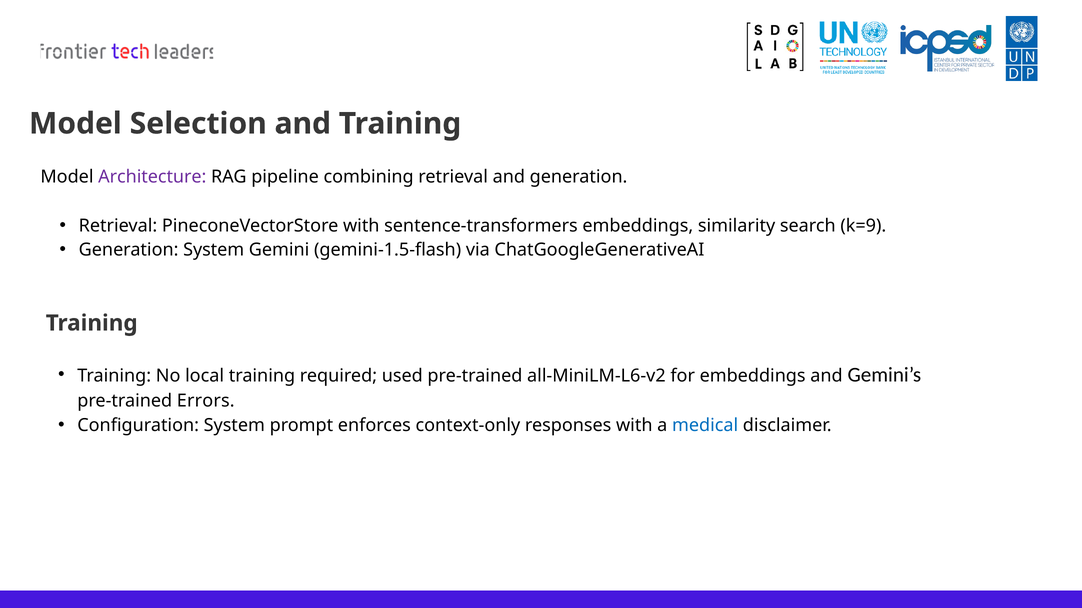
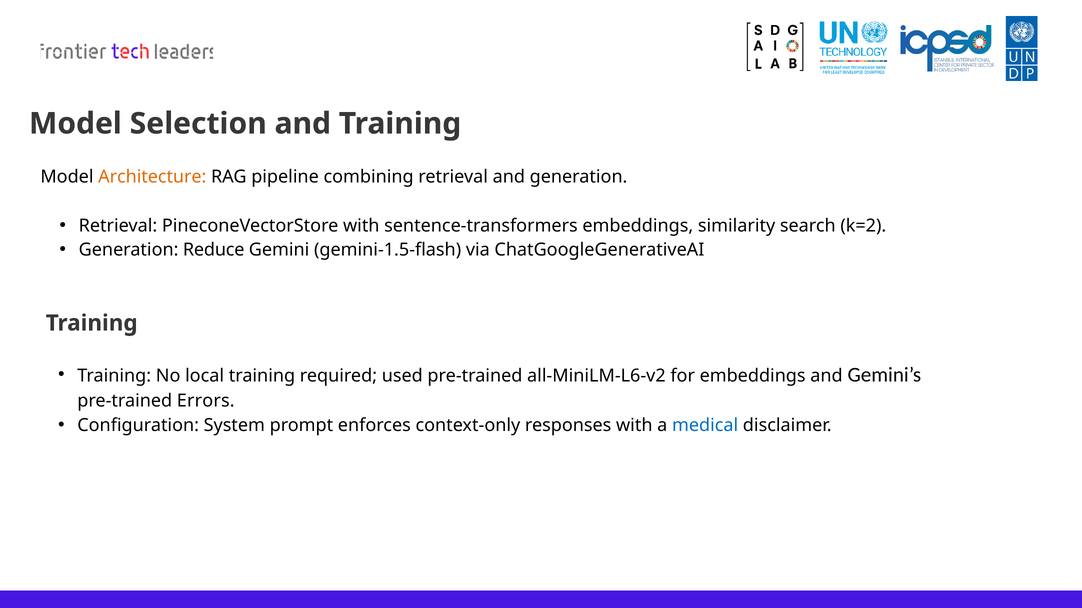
Architecture colour: purple -> orange (152, 177)
k=9: k=9 -> k=2 (863, 226)
Generation System: System -> Reduce (214, 250)
